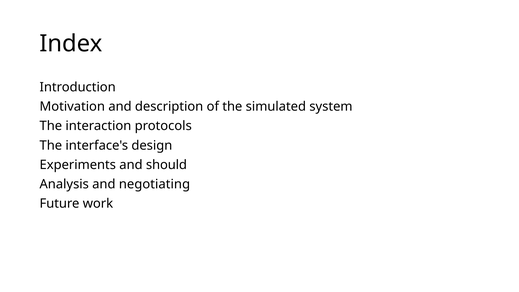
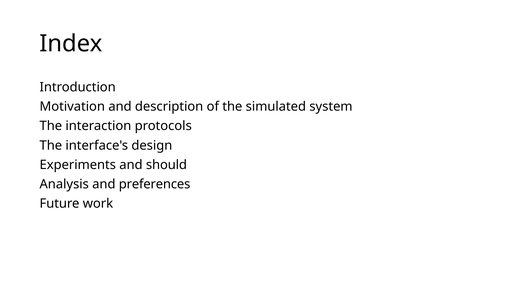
negotiating: negotiating -> preferences (155, 184)
